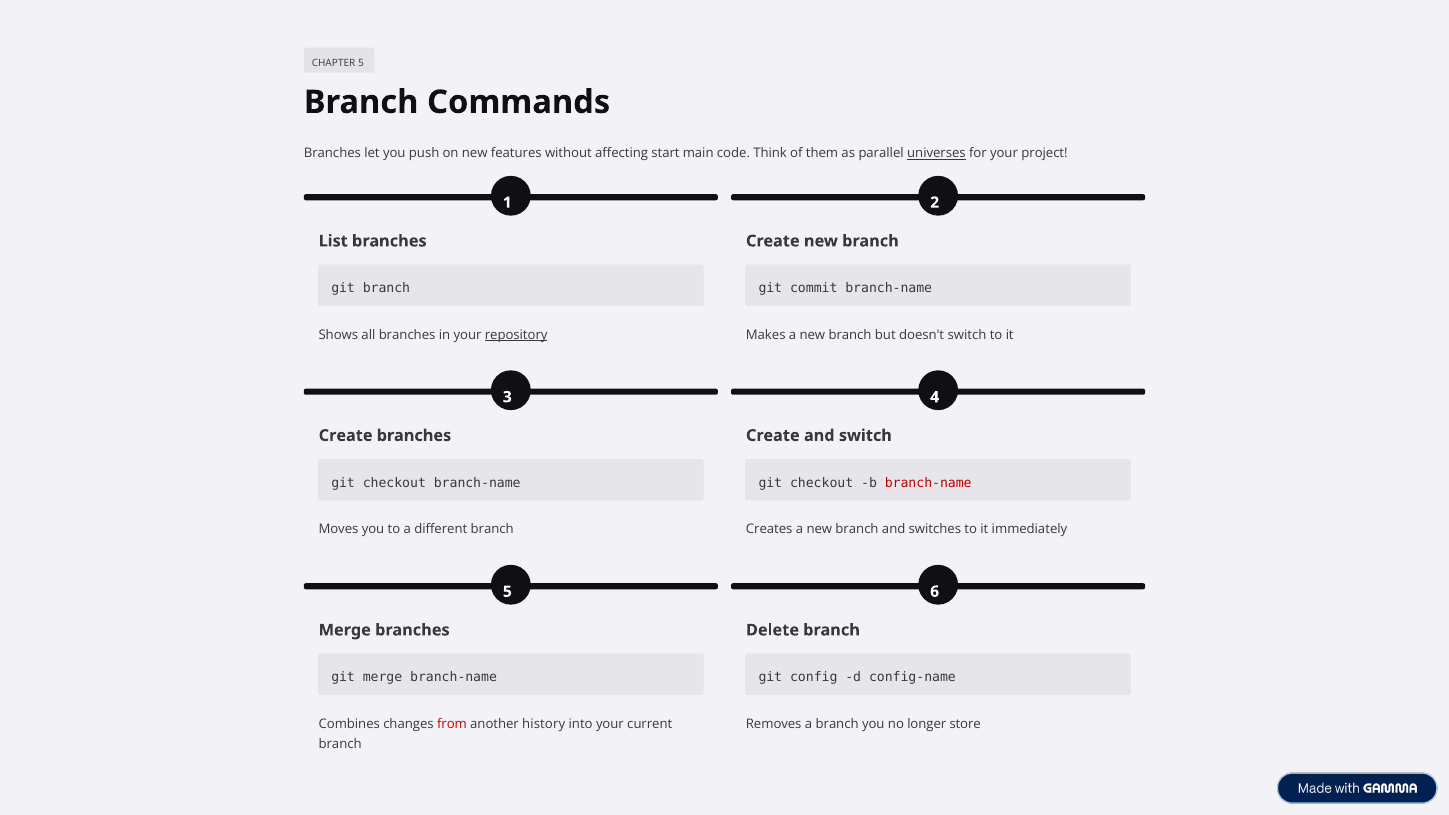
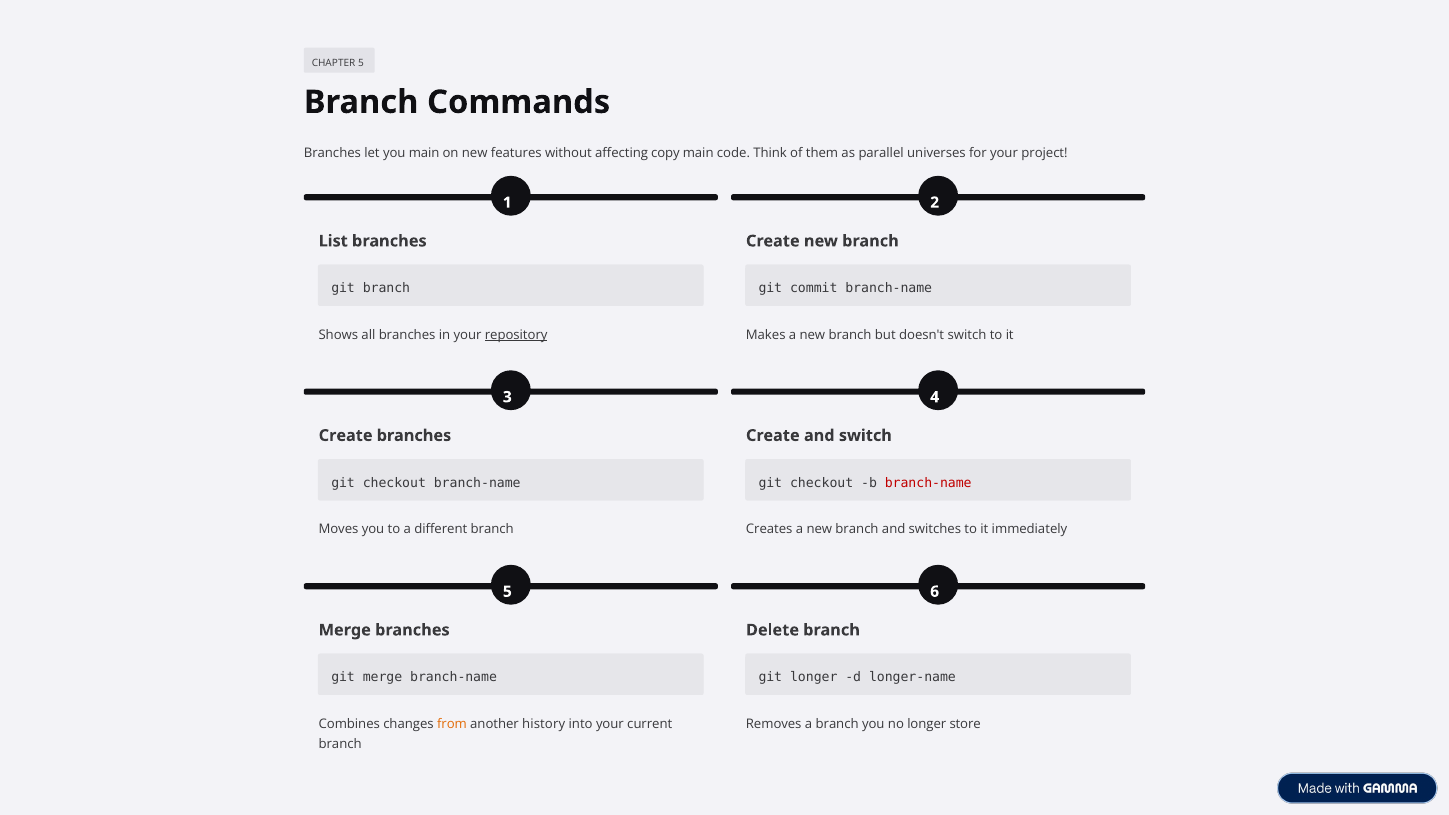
you push: push -> main (424, 153)
start: start -> copy (665, 153)
universes underline: present -> none (936, 153)
git config: config -> longer (814, 678)
config-name: config-name -> longer-name (912, 678)
from colour: red -> orange (452, 724)
